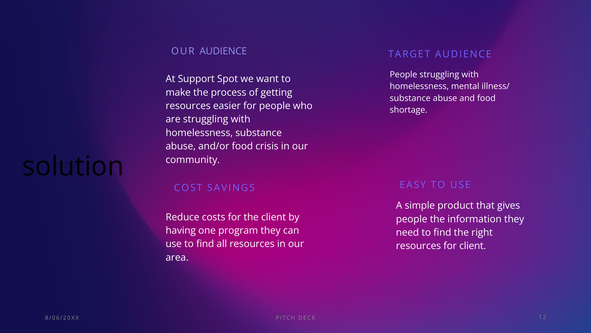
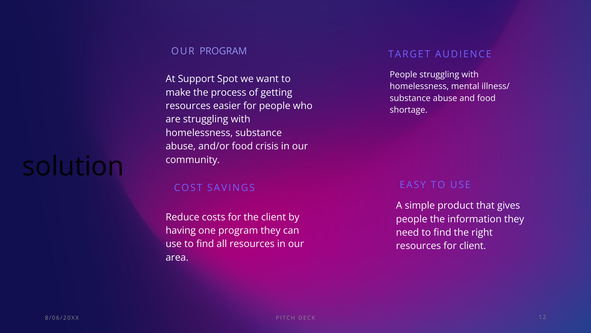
OUR AUDIENCE: AUDIENCE -> PROGRAM (223, 51)
